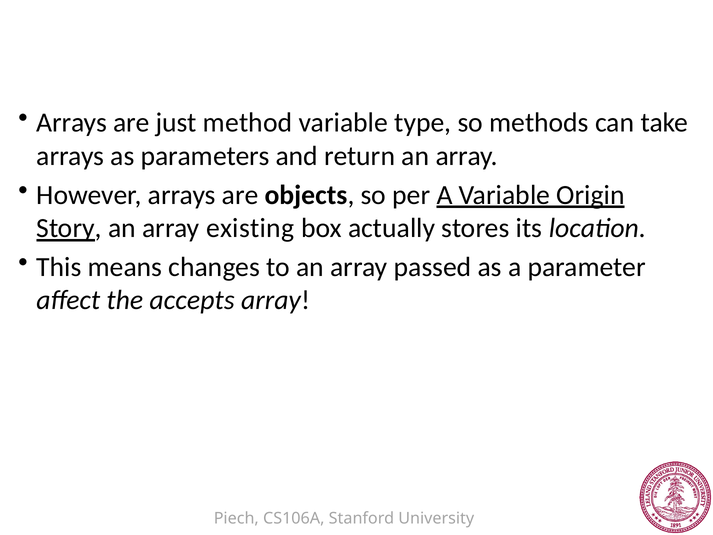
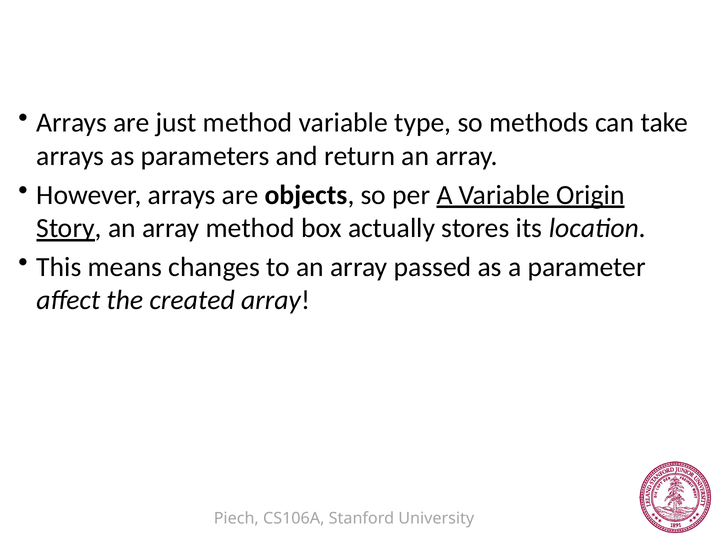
array existing: existing -> method (250, 228)
accepts: accepts -> created (192, 300)
